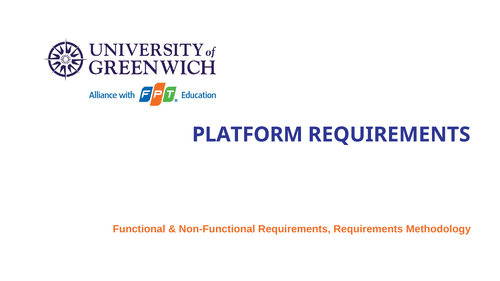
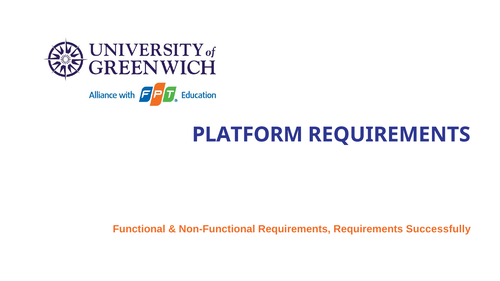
Methodology: Methodology -> Successfully (438, 229)
